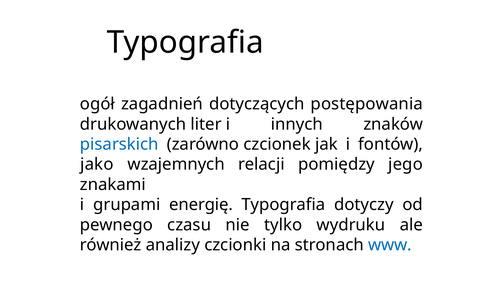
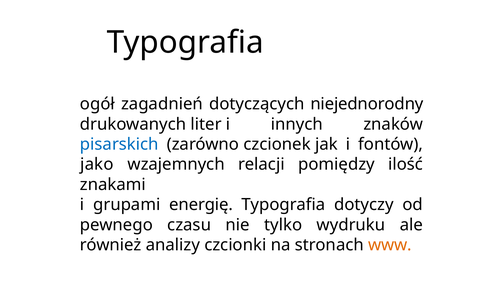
postępowania: postępowania -> niejednorodny (367, 104)
jego: jego -> ilość (406, 164)
www colour: blue -> orange (390, 245)
